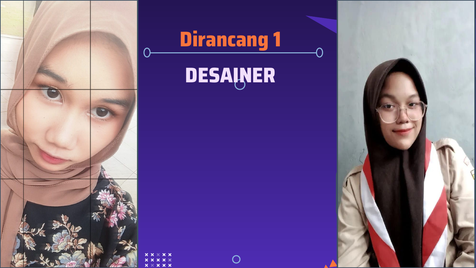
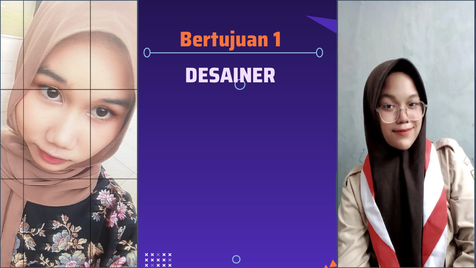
Dirancang: Dirancang -> Bertujuan (224, 39)
